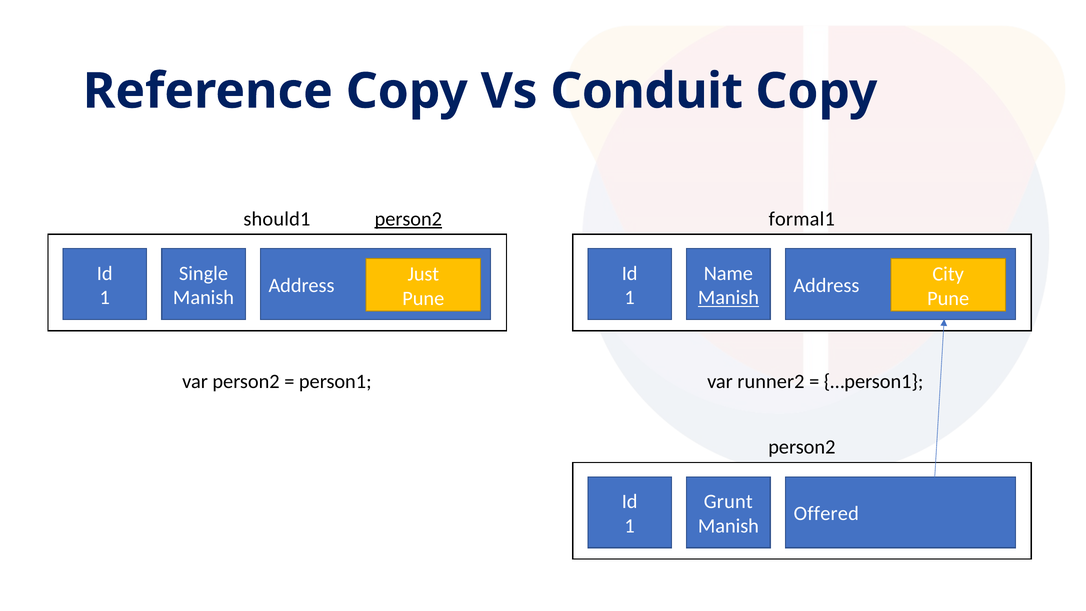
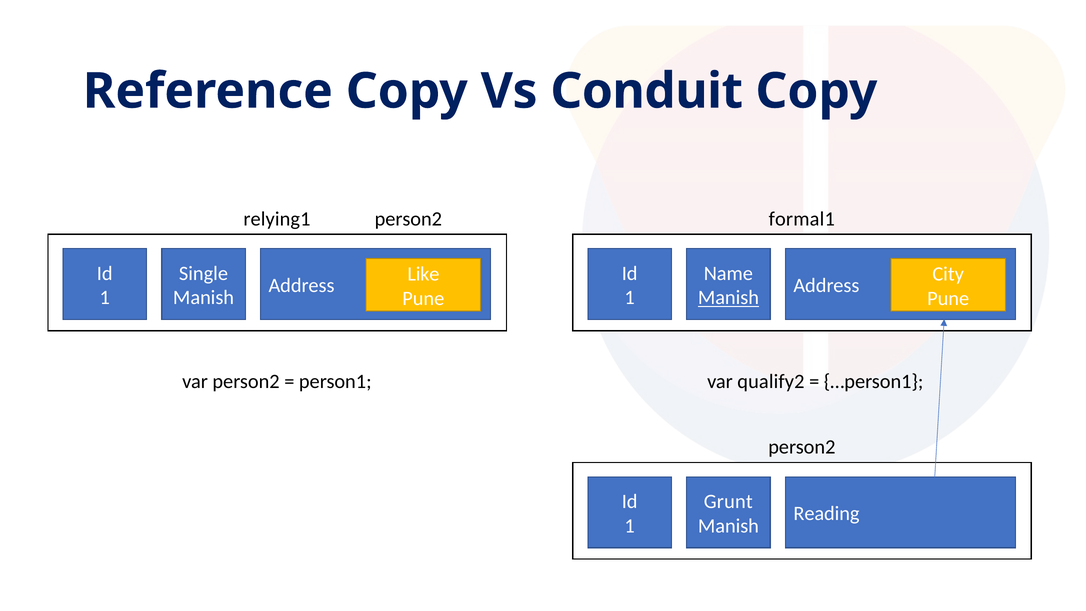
should1: should1 -> relying1 (277, 219)
person2 underline: present -> none (408, 219)
Just: Just -> Like (423, 274)
runner2: runner2 -> qualify2 (771, 381)
Offered: Offered -> Reading (826, 514)
